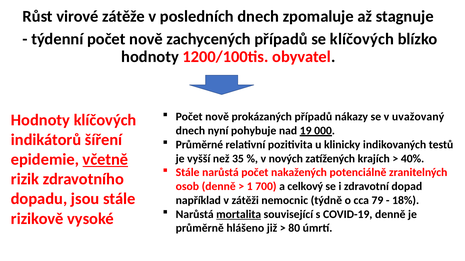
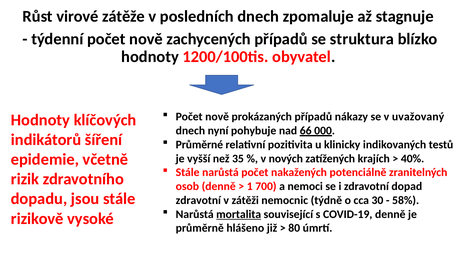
se klíčových: klíčových -> struktura (362, 39)
19: 19 -> 66 (306, 131)
včetně underline: present -> none (105, 160)
celkový: celkový -> nemoci (305, 187)
například: například -> zdravotní (198, 201)
79: 79 -> 30 (377, 201)
18%: 18% -> 58% (406, 201)
